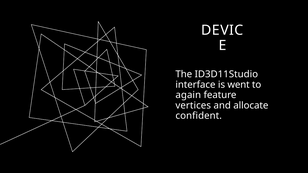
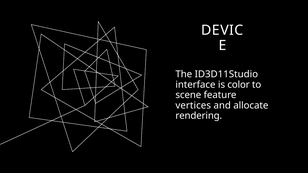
went: went -> color (239, 85)
again: again -> scene (188, 95)
confident: confident -> rendering (199, 116)
